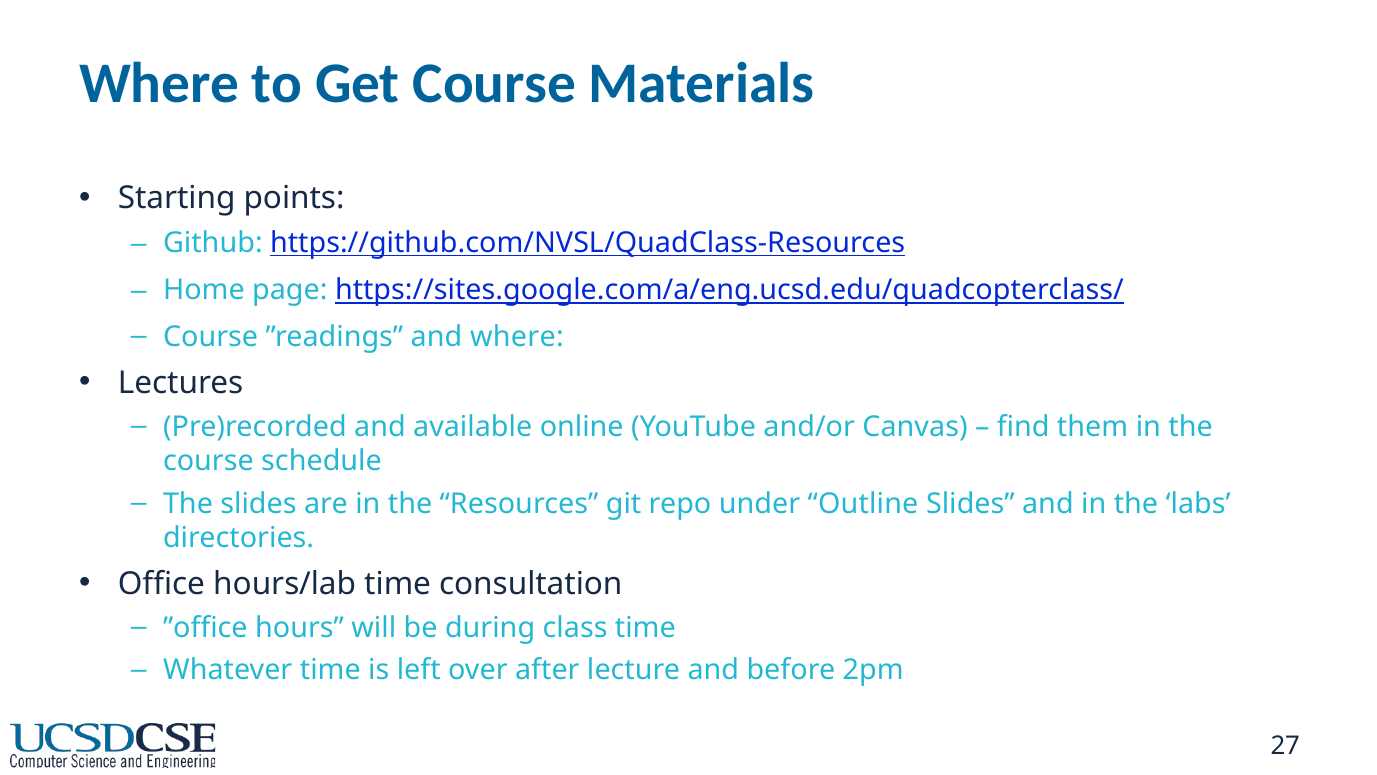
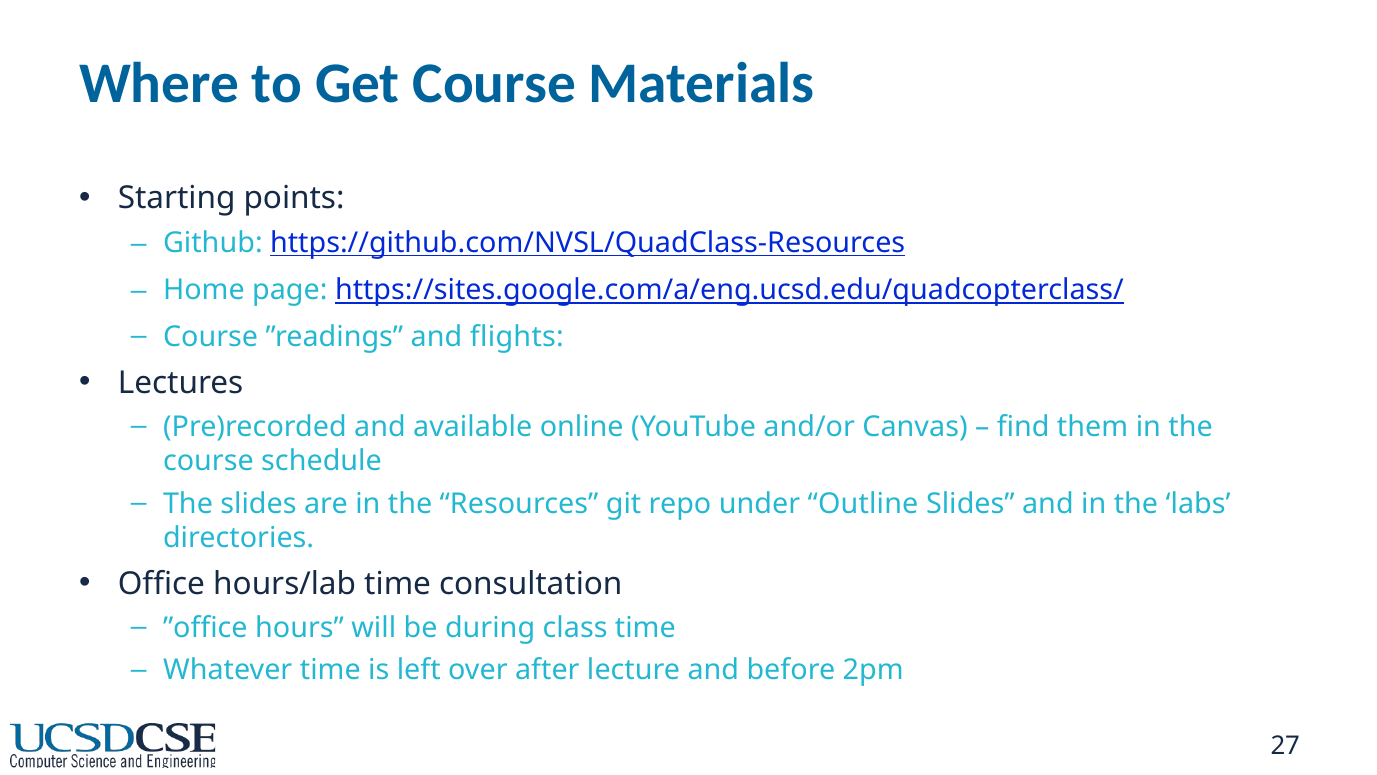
and where: where -> flights (517, 337)
